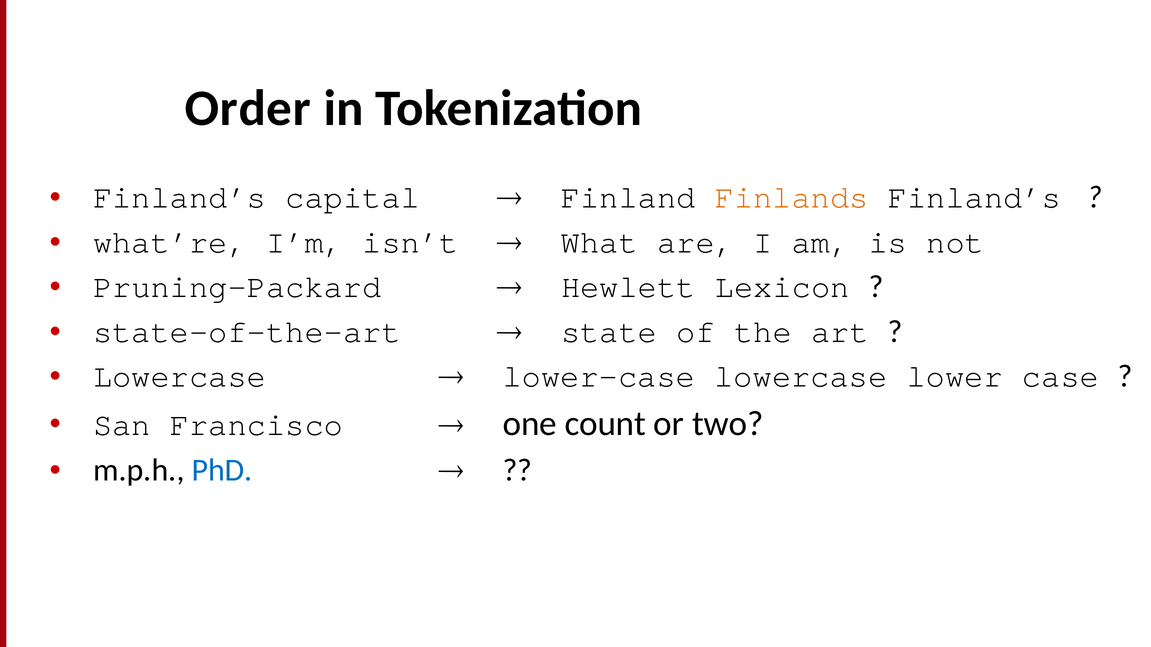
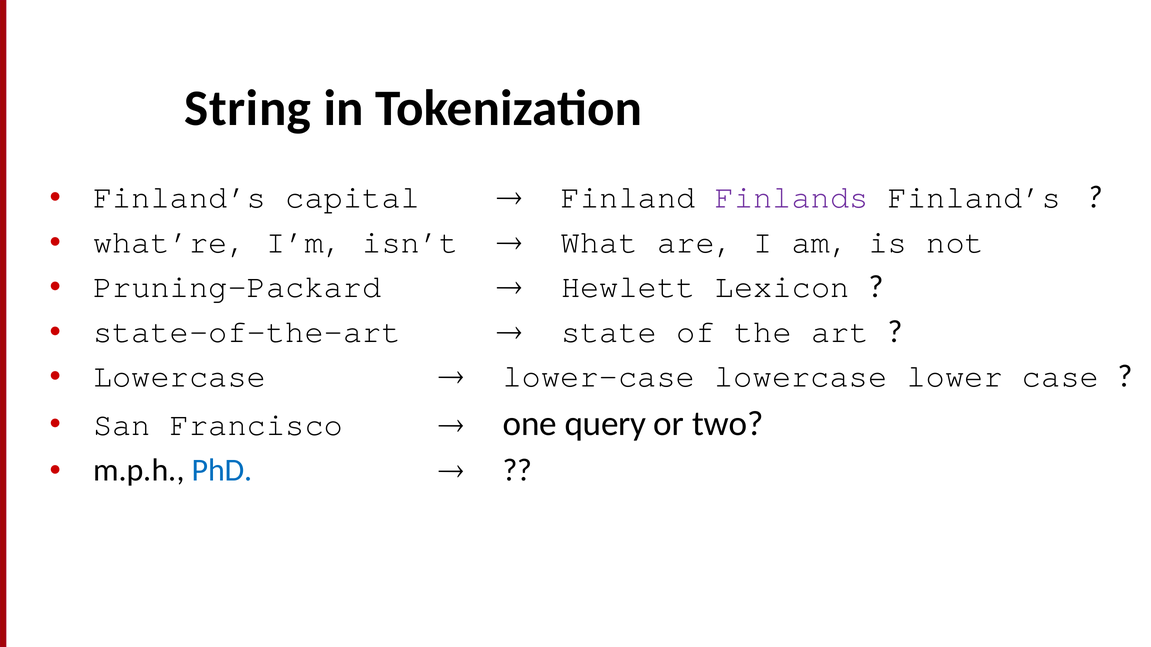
Order: Order -> String (248, 109)
Finlands colour: orange -> purple (792, 197)
count: count -> query (605, 424)
